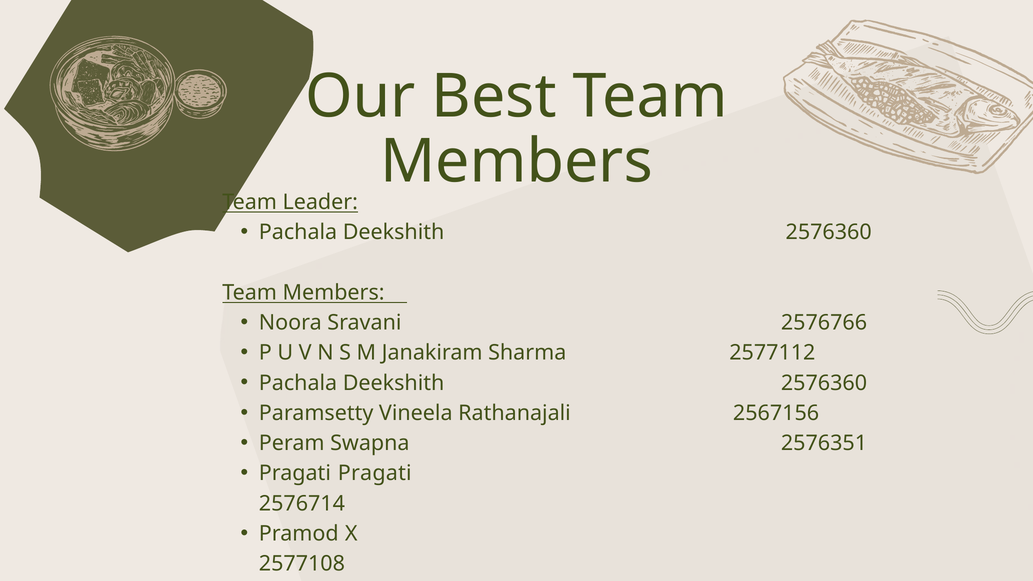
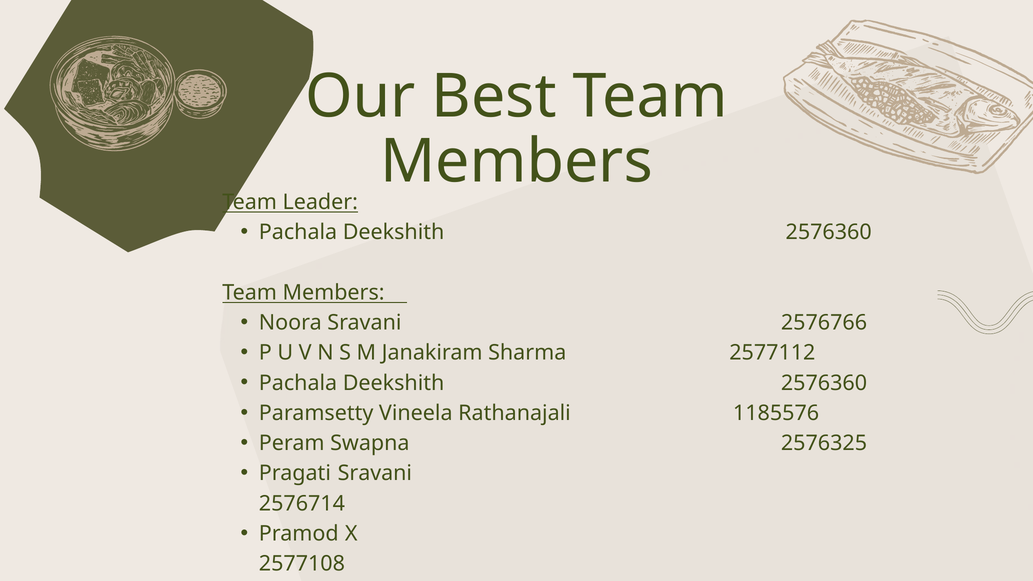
2567156: 2567156 -> 1185576 (776, 413)
2576351: 2576351 -> 2576325 (824, 443)
Pragati Pragati: Pragati -> Sravani (375, 473)
